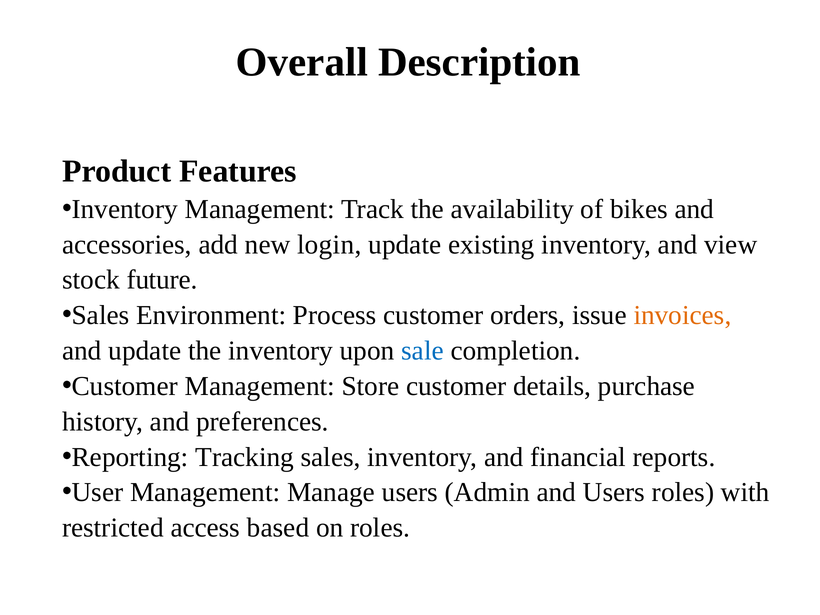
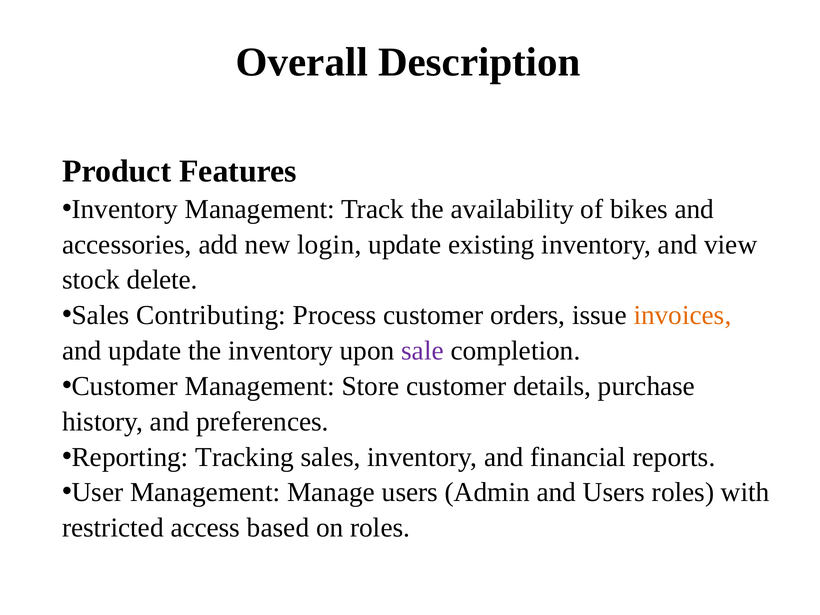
future: future -> delete (162, 280)
Environment: Environment -> Contributing (211, 315)
sale colour: blue -> purple (423, 351)
